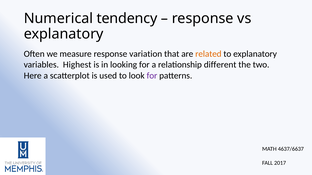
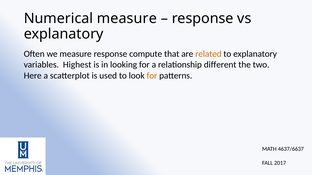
Numerical tendency: tendency -> measure (127, 18)
variation: variation -> compute (146, 54)
for colour: purple -> orange (152, 76)
